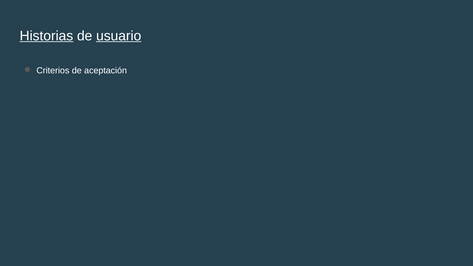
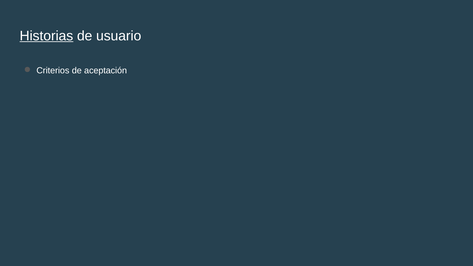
usuario underline: present -> none (119, 36)
